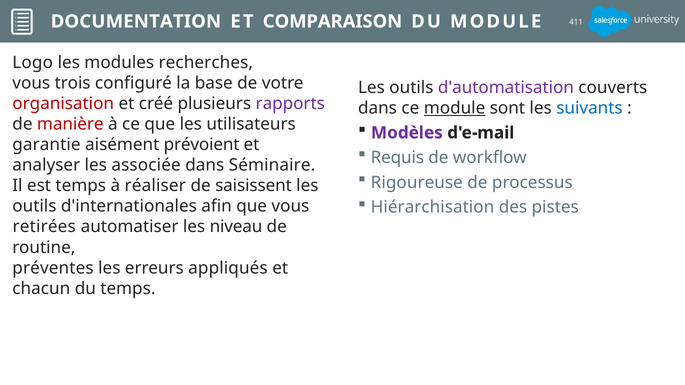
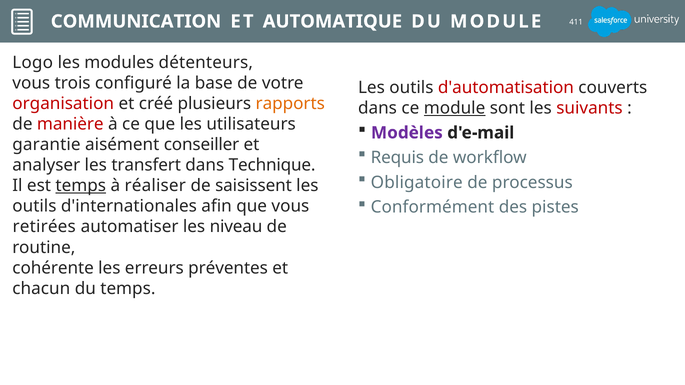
DOCUMENTATION: DOCUMENTATION -> COMMUNICATION (136, 21)
COMPARAISON: COMPARAISON -> AUTOMATIQUE (332, 21)
recherches: recherches -> détenteurs (206, 63)
d'automatisation colour: purple -> red (506, 87)
rapports colour: purple -> orange (290, 104)
suivants colour: blue -> red (589, 108)
prévoient: prévoient -> conseiller (202, 145)
associée: associée -> transfert (146, 165)
Séminaire: Séminaire -> Technique (272, 165)
Rigoureuse: Rigoureuse -> Obligatoire (417, 183)
temps underline: none -> present (81, 186)
Hiérarchisation: Hiérarchisation -> Conformément (433, 207)
préventes: préventes -> cohérente (53, 268)
appliqués: appliqués -> préventes (228, 268)
